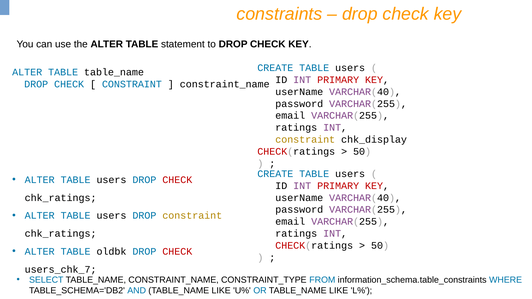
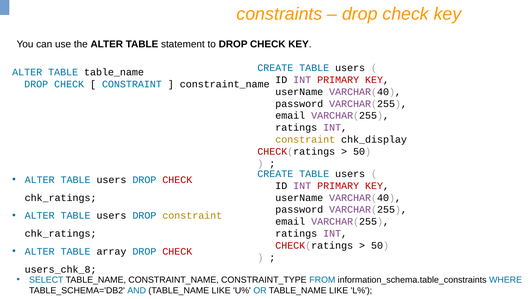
oldbk: oldbk -> array (111, 252)
users_chk_7: users_chk_7 -> users_chk_8 (61, 270)
